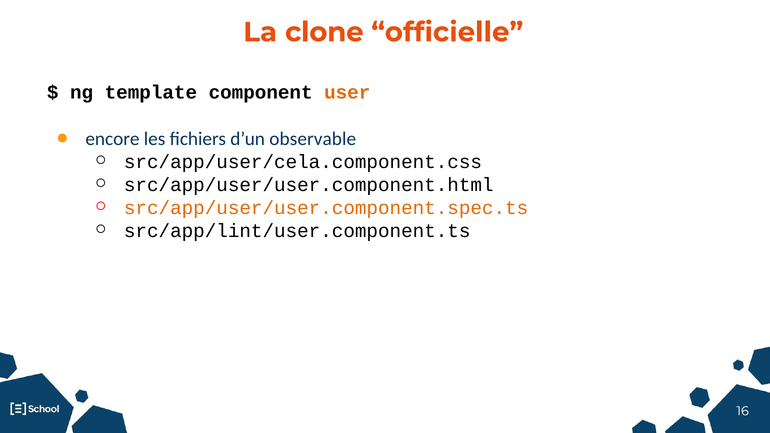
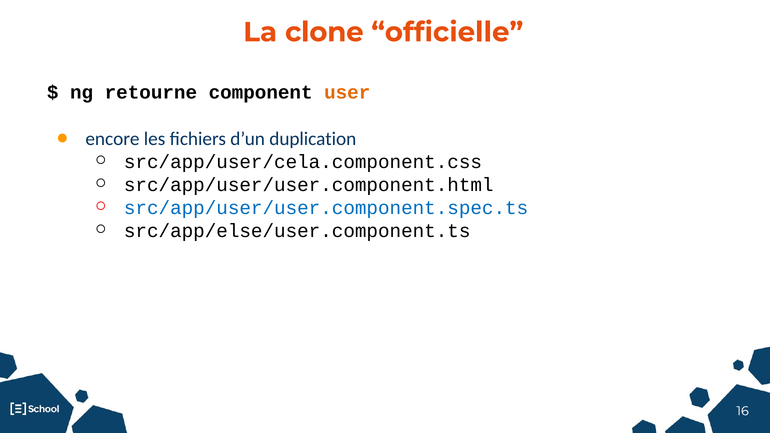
template: template -> retourne (151, 93)
observable: observable -> duplication (313, 139)
src/app/user/user.component.spec.ts colour: orange -> blue (326, 208)
src/app/lint/user.component.ts: src/app/lint/user.component.ts -> src/app/else/user.component.ts (297, 231)
